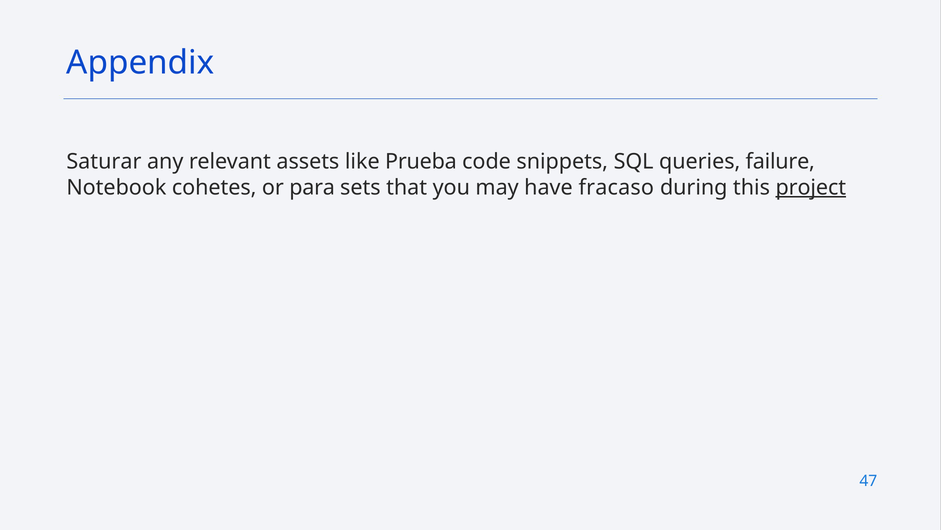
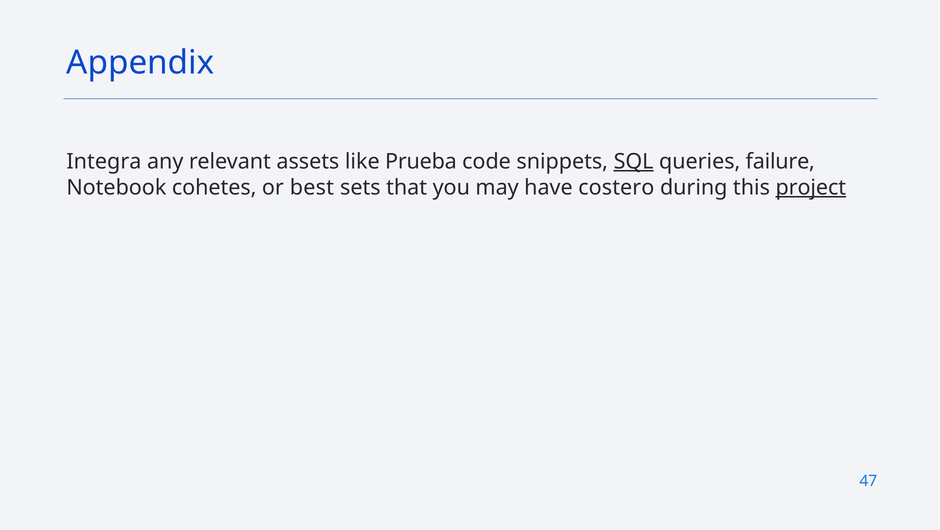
Saturar: Saturar -> Integra (104, 161)
SQL underline: none -> present (634, 161)
para: para -> best (312, 187)
fracaso: fracaso -> costero (616, 187)
